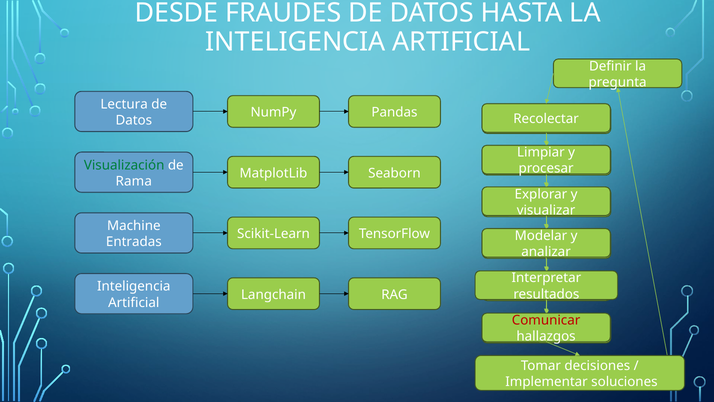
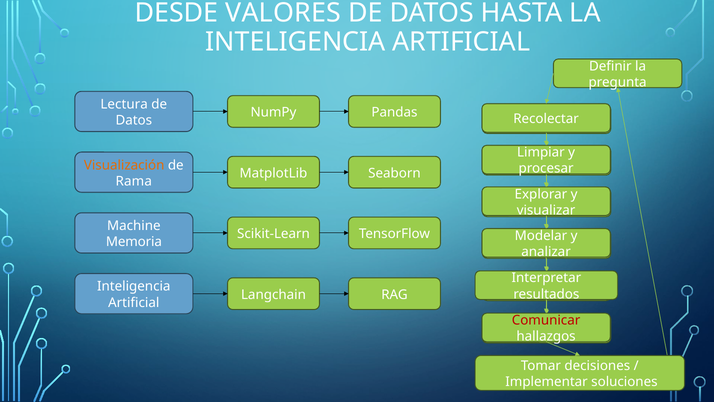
FRAUDES: FRAUDES -> VALORES (283, 13)
Visualización colour: green -> orange (124, 165)
Entradas: Entradas -> Memoria (134, 242)
